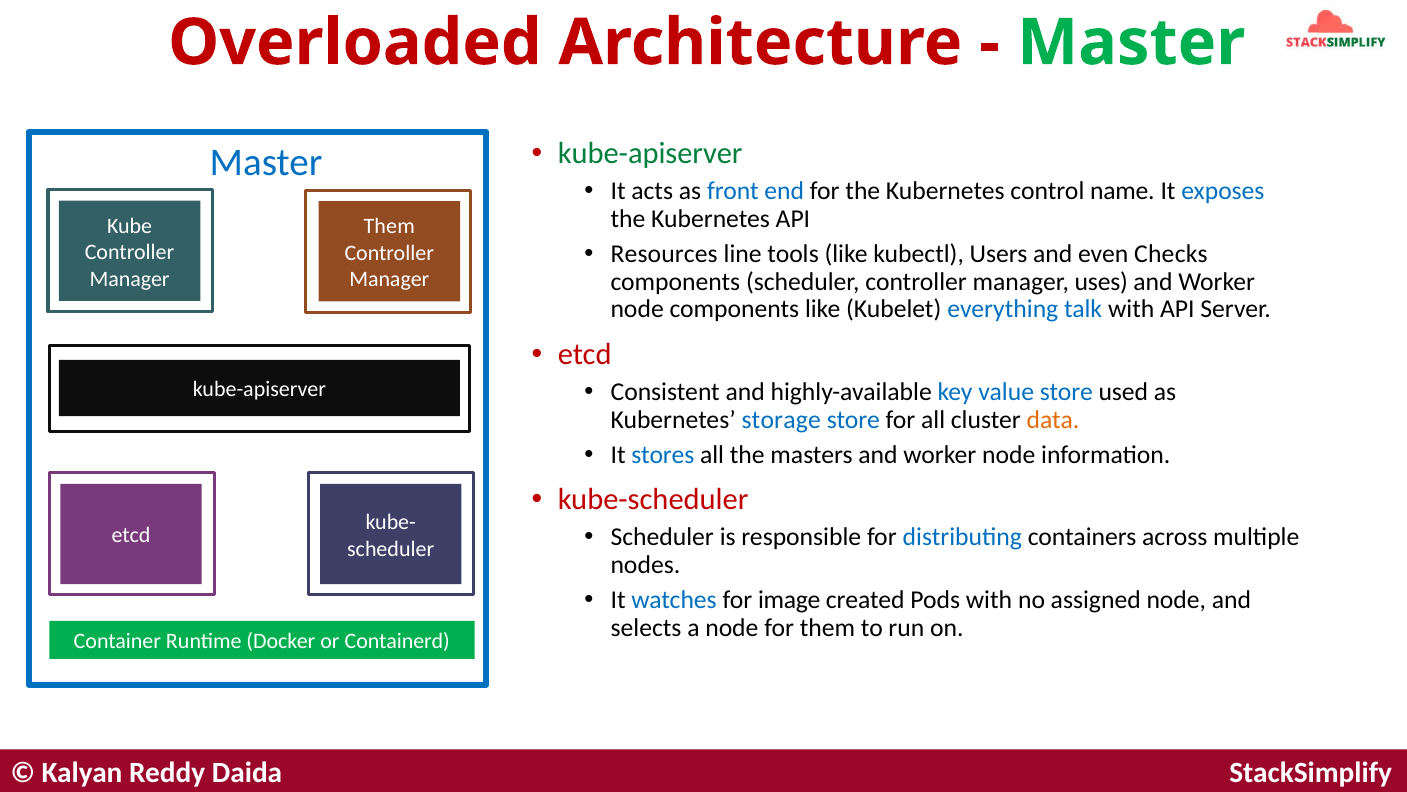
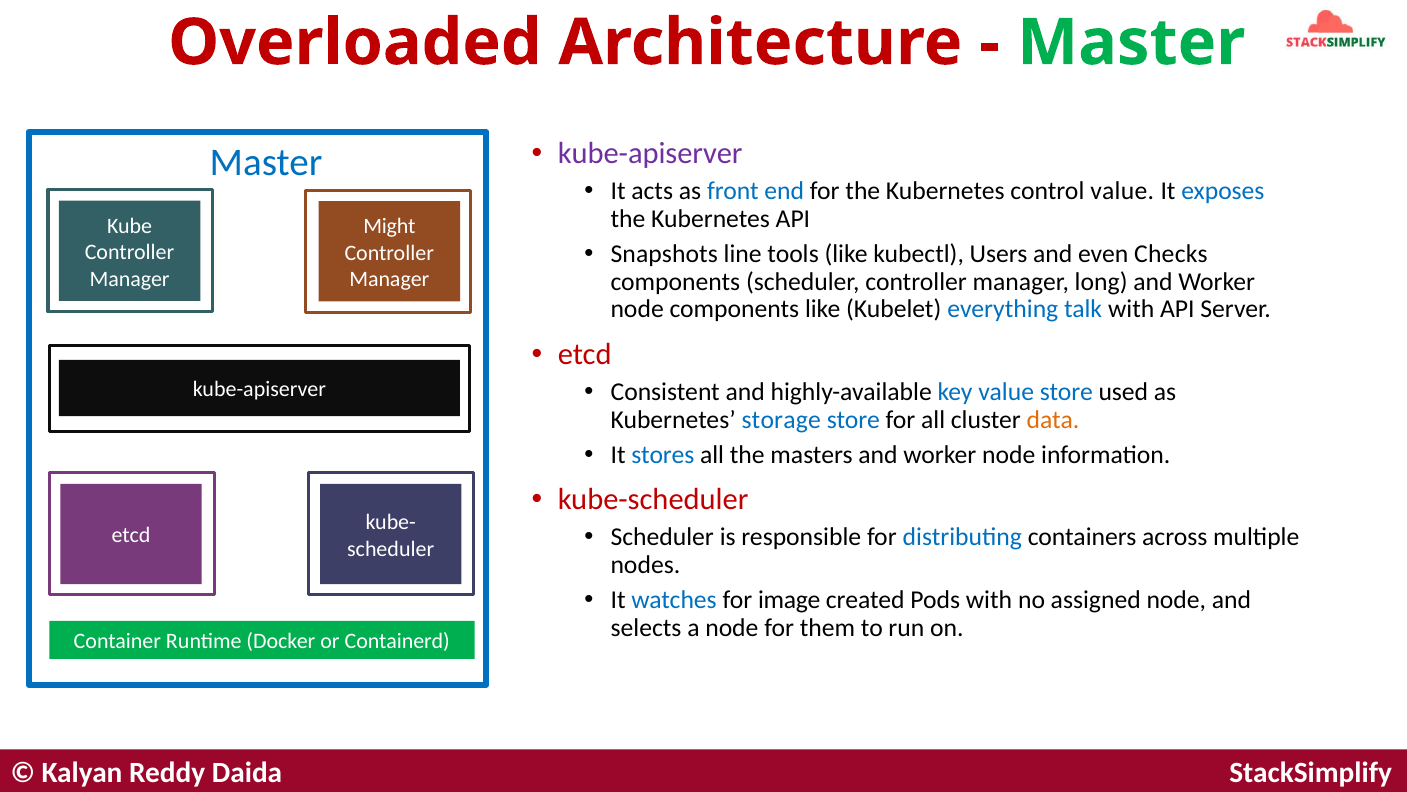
kube-apiserver colour: green -> purple (650, 153)
control name: name -> value (1122, 191)
Them: Them -> Might (389, 226)
Resources: Resources -> Snapshots (664, 254)
uses: uses -> long (1101, 281)
